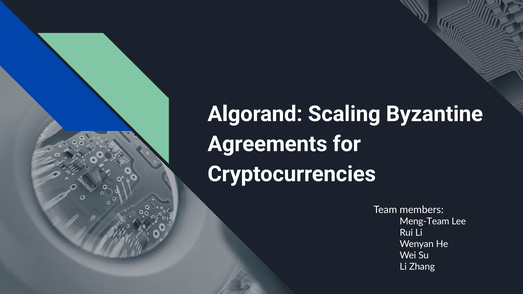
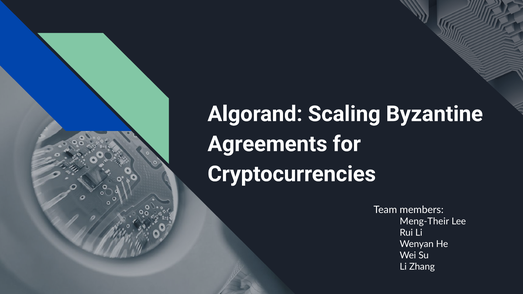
Meng-Team: Meng-Team -> Meng-Their (424, 222)
